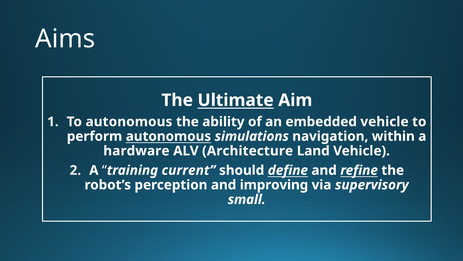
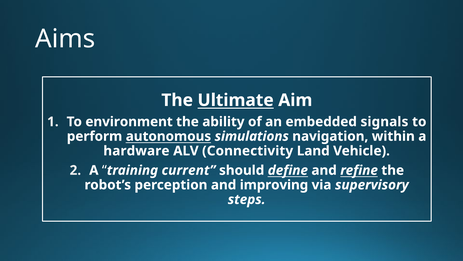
To autonomous: autonomous -> environment (129, 121)
embedded vehicle: vehicle -> signals (384, 121)
Architecture: Architecture -> Connectivity (248, 151)
small: small -> steps (247, 199)
